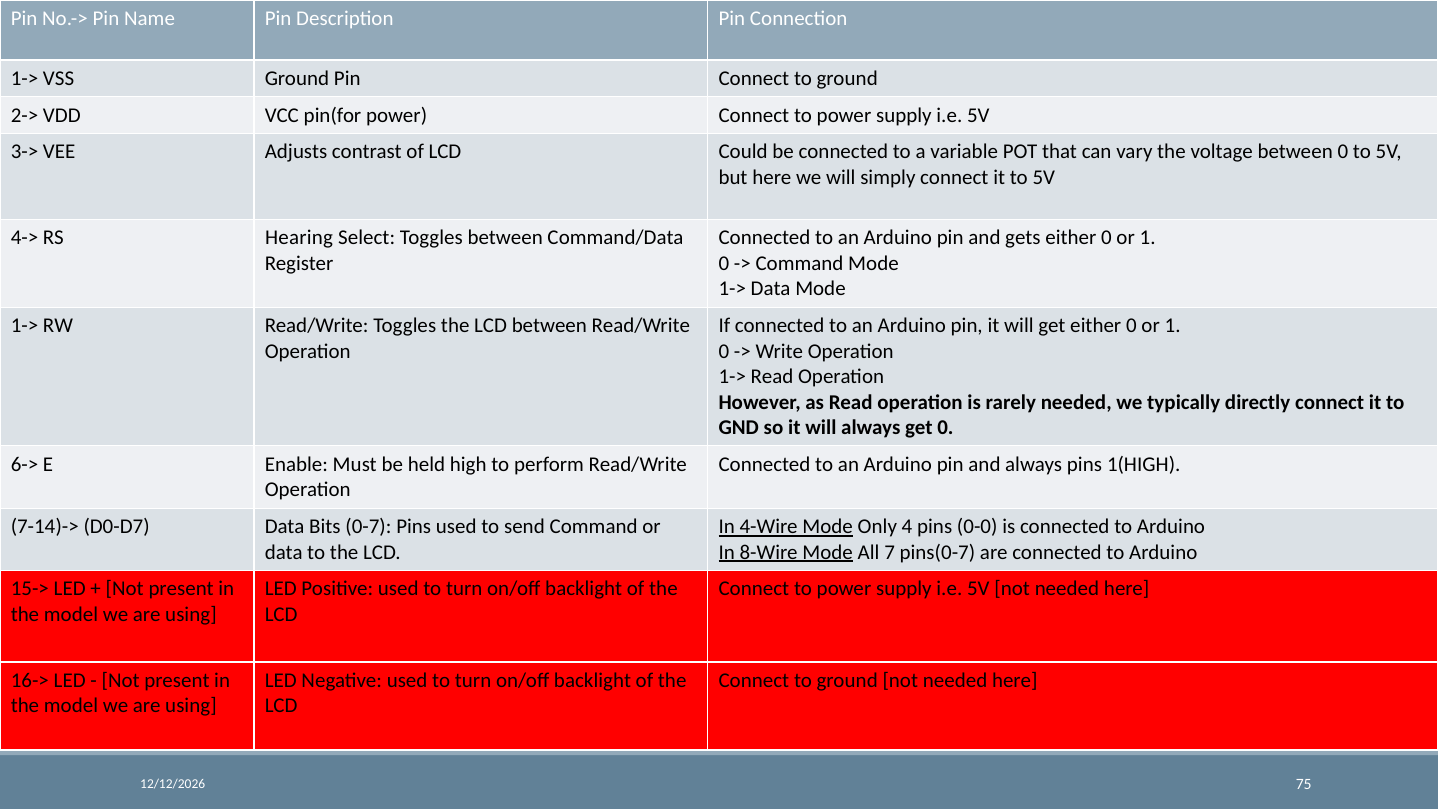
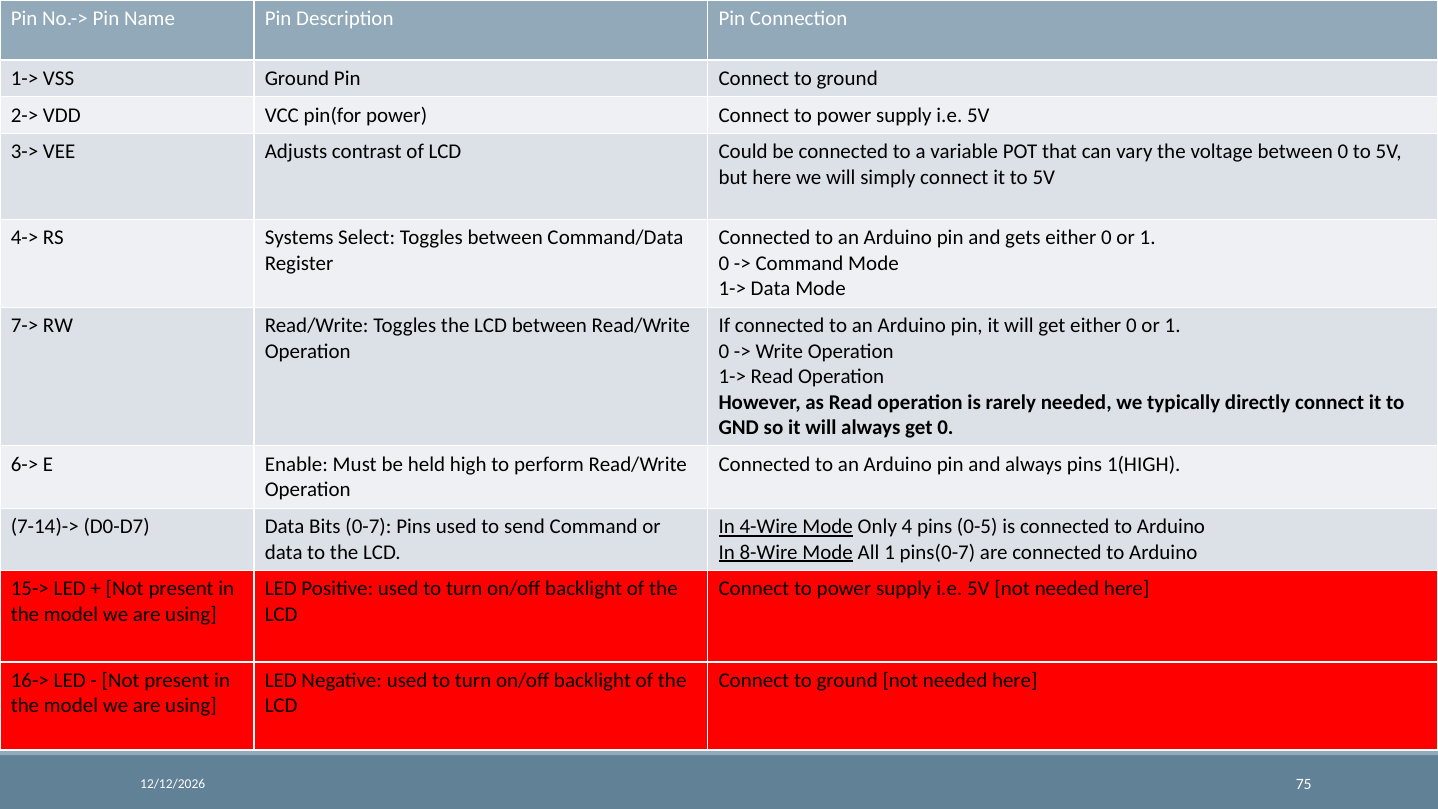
Hearing: Hearing -> Systems (299, 238)
1->: 1-> -> 7-> (25, 326)
0-0: 0-0 -> 0-5 (977, 527)
All 7: 7 -> 1 (890, 552)
